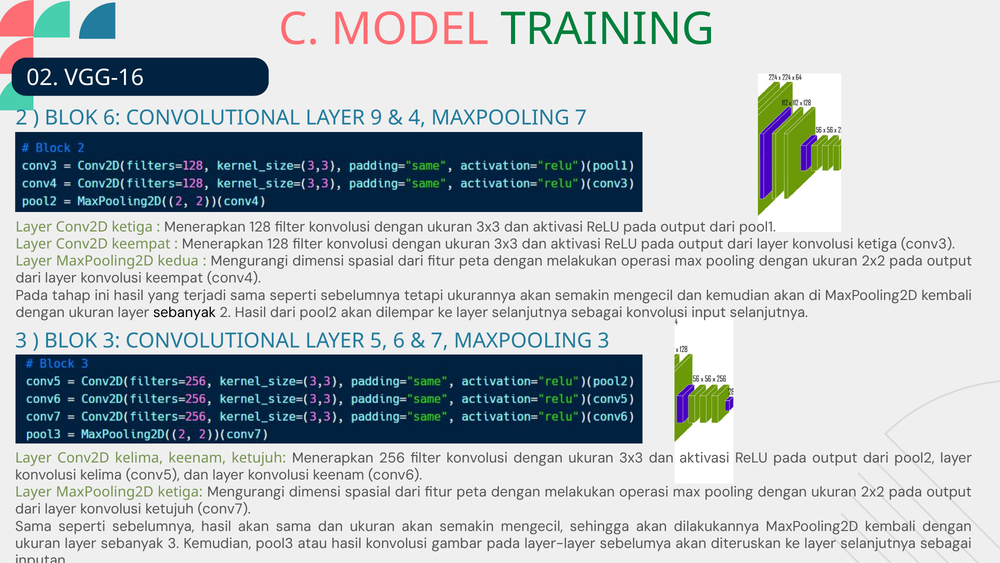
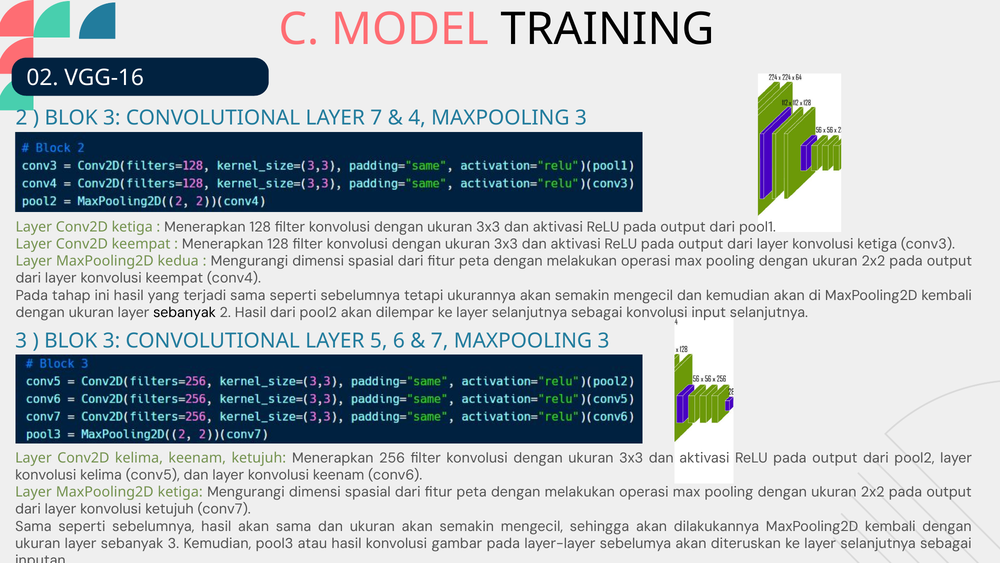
TRAINING colour: green -> black (608, 29)
6: 6 -> 3 (112, 118)
LAYER 9: 9 -> 7 (376, 118)
4 MAXPOOLING 7: 7 -> 3 (581, 118)
